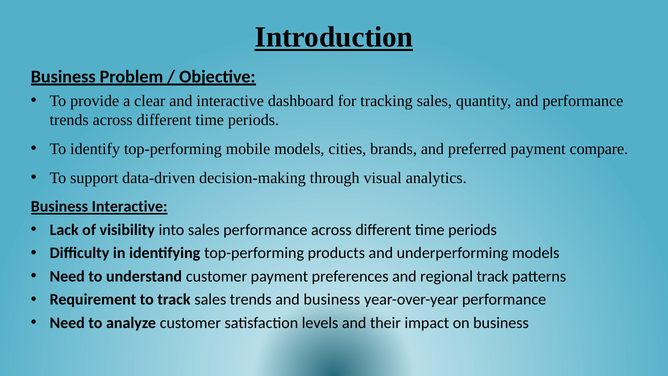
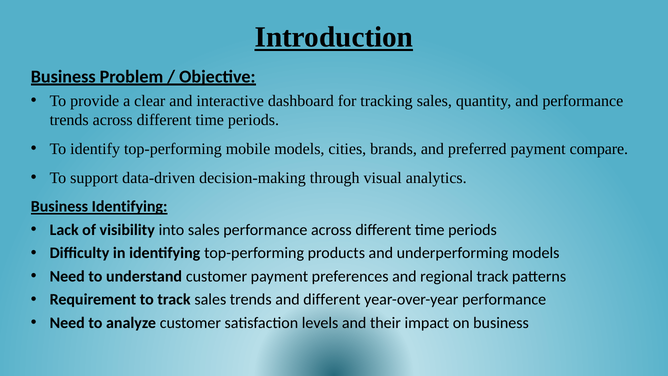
Business Interactive: Interactive -> Identifying (130, 207)
and business: business -> different (332, 299)
